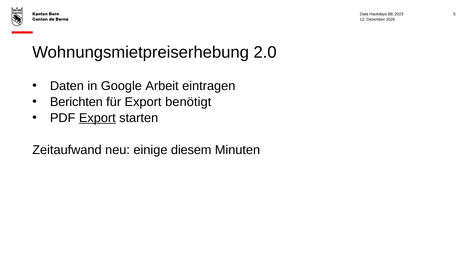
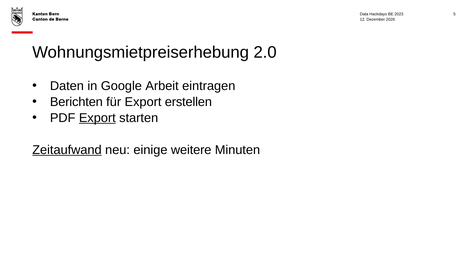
benötigt: benötigt -> erstellen (188, 102)
Zeitaufwand underline: none -> present (67, 150)
diesem: diesem -> weitere (191, 150)
